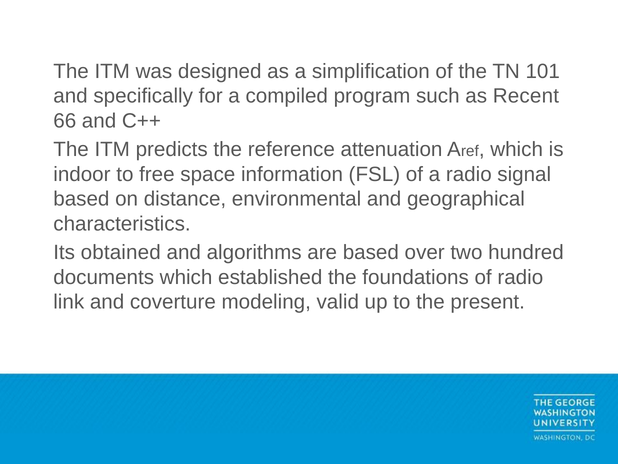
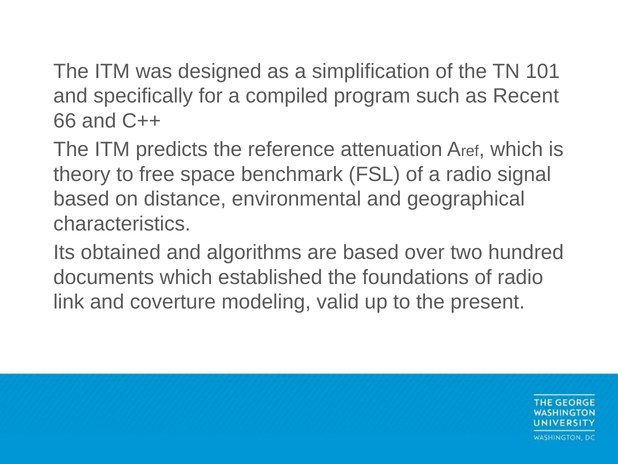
indoor: indoor -> theory (82, 174)
information: information -> benchmark (292, 174)
